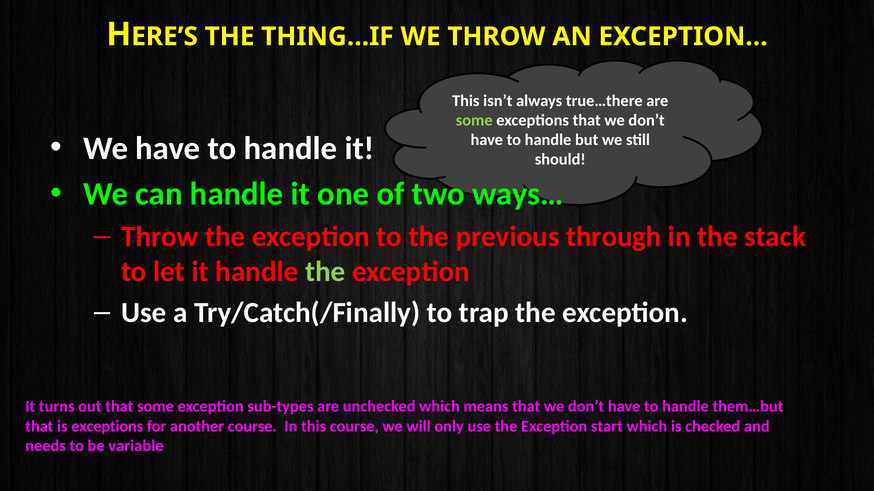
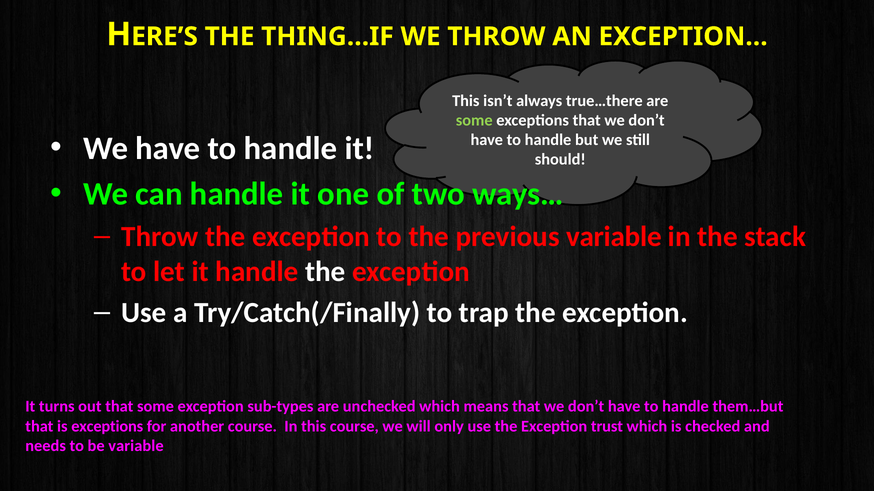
previous through: through -> variable (614, 237)
the colour: light green -> white (325, 272)
start: start -> trust (607, 427)
